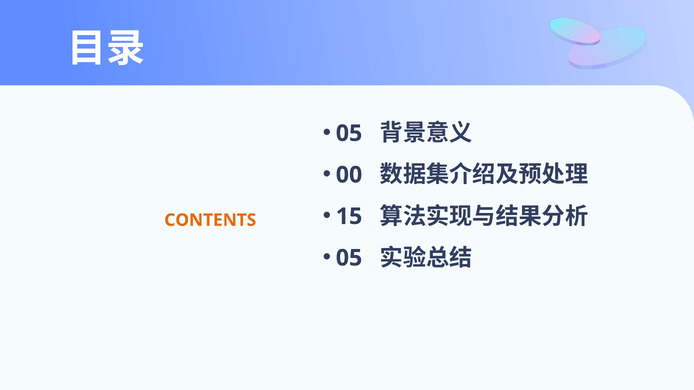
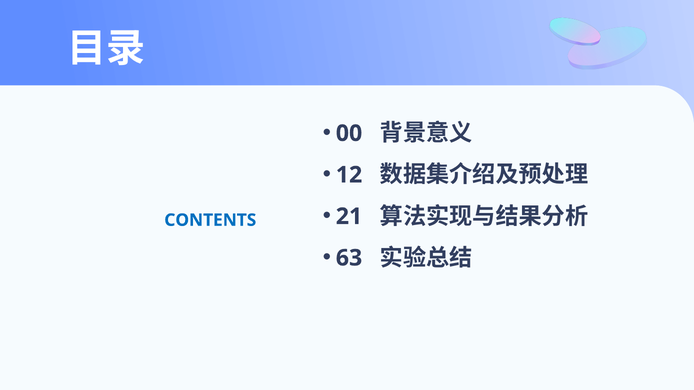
05: 05 -> 00 (349, 133)
00: 00 -> 12 (349, 175)
15: 15 -> 21 (349, 217)
CONTENTS colour: orange -> blue (210, 220)
05: 05 -> 63 (349, 258)
